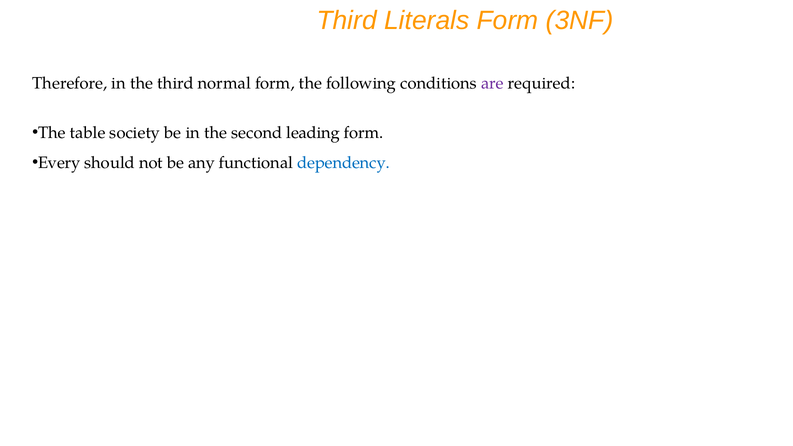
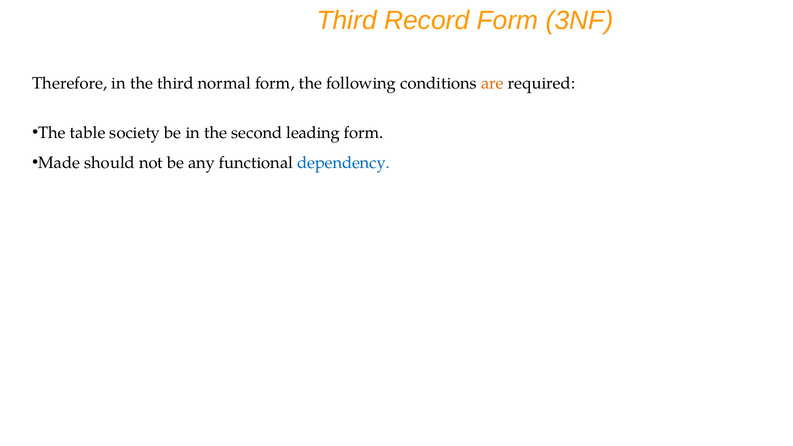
Literals: Literals -> Record (427, 21)
are colour: purple -> orange (492, 83)
Every: Every -> Made (59, 163)
